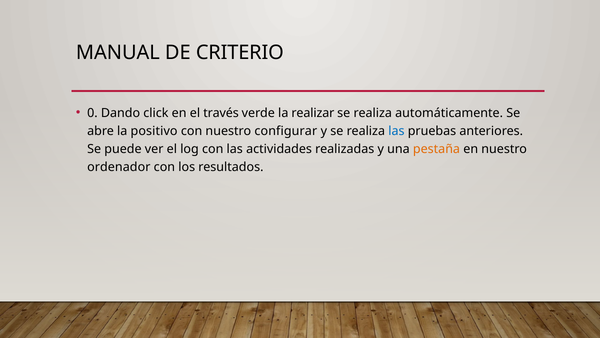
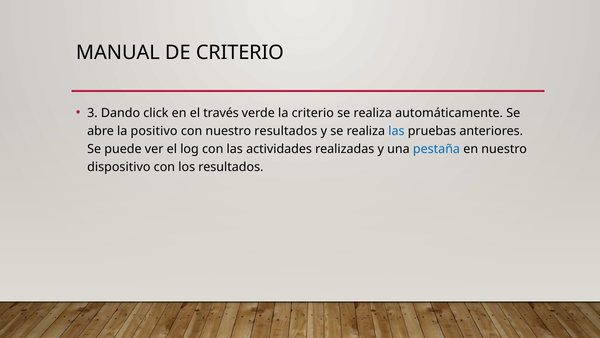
0: 0 -> 3 (92, 113)
la realizar: realizar -> criterio (313, 113)
nuestro configurar: configurar -> resultados (286, 131)
pestaña colour: orange -> blue (436, 149)
ordenador: ordenador -> dispositivo (119, 167)
